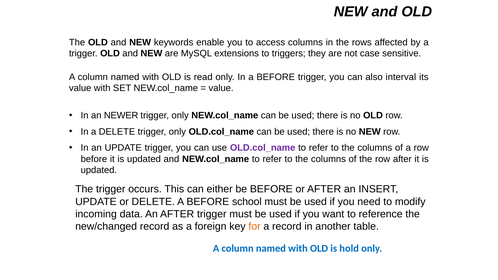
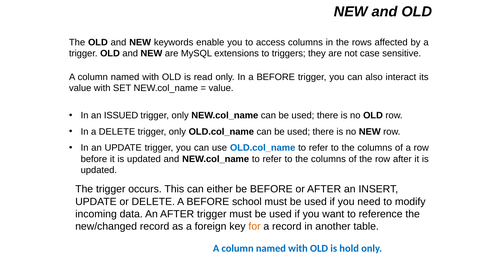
interval: interval -> interact (401, 77)
NEWER: NEWER -> ISSUED (121, 116)
OLD.col_name colour: purple -> blue (263, 148)
